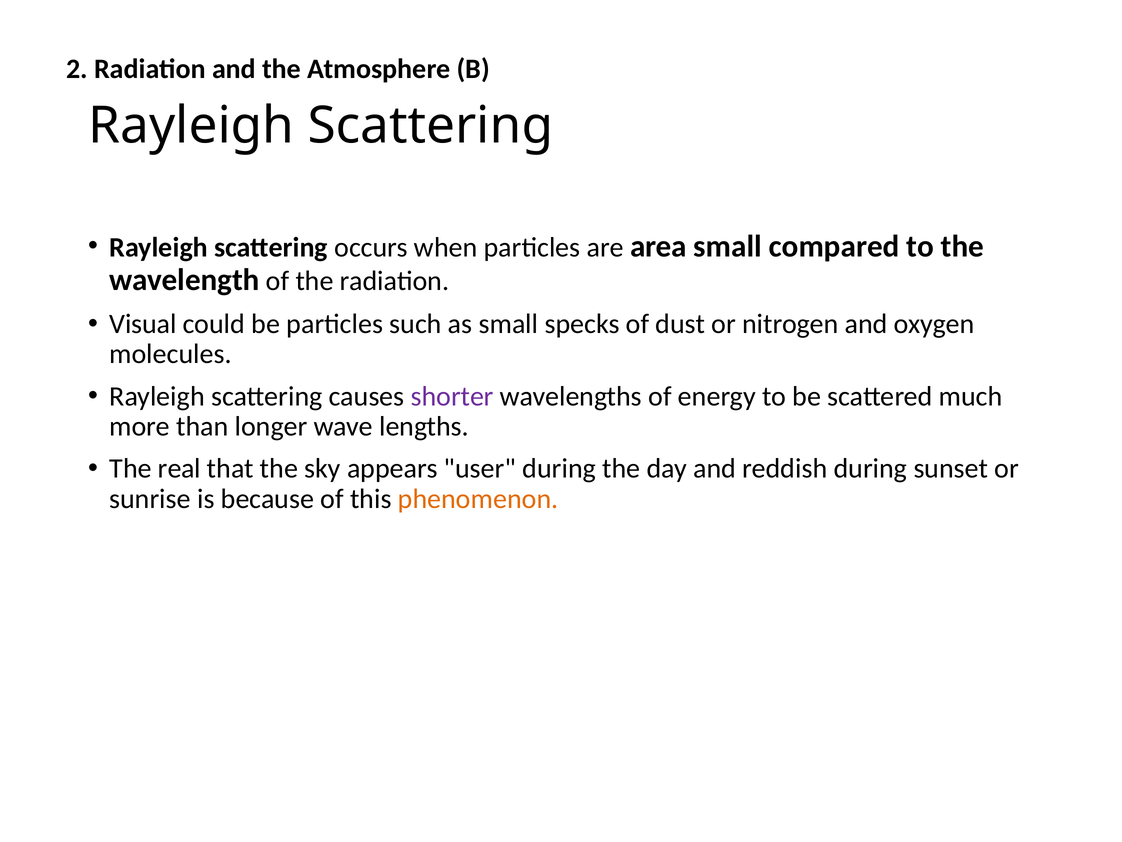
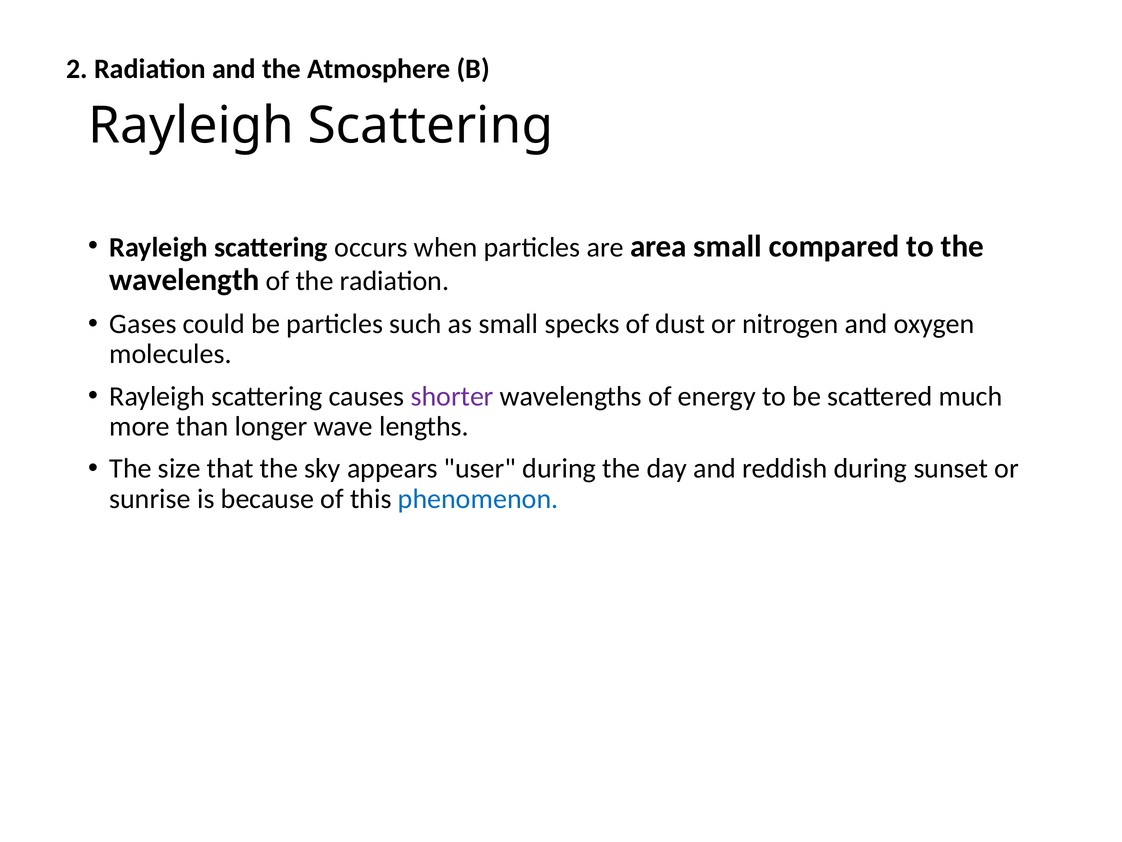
Visual: Visual -> Gases (143, 324)
real: real -> size (179, 468)
phenomenon colour: orange -> blue (478, 499)
